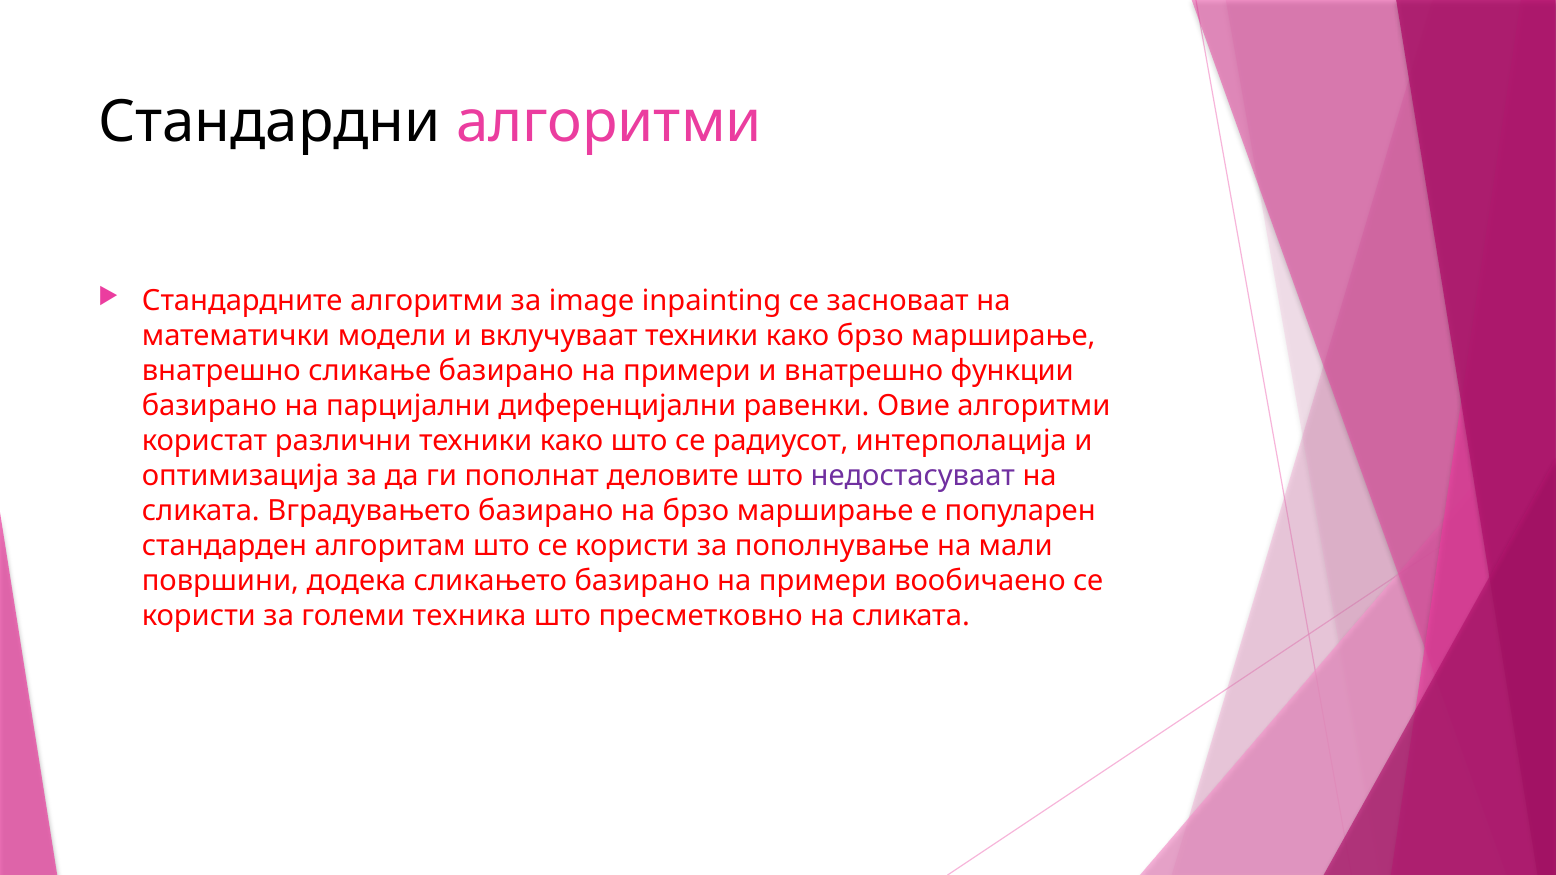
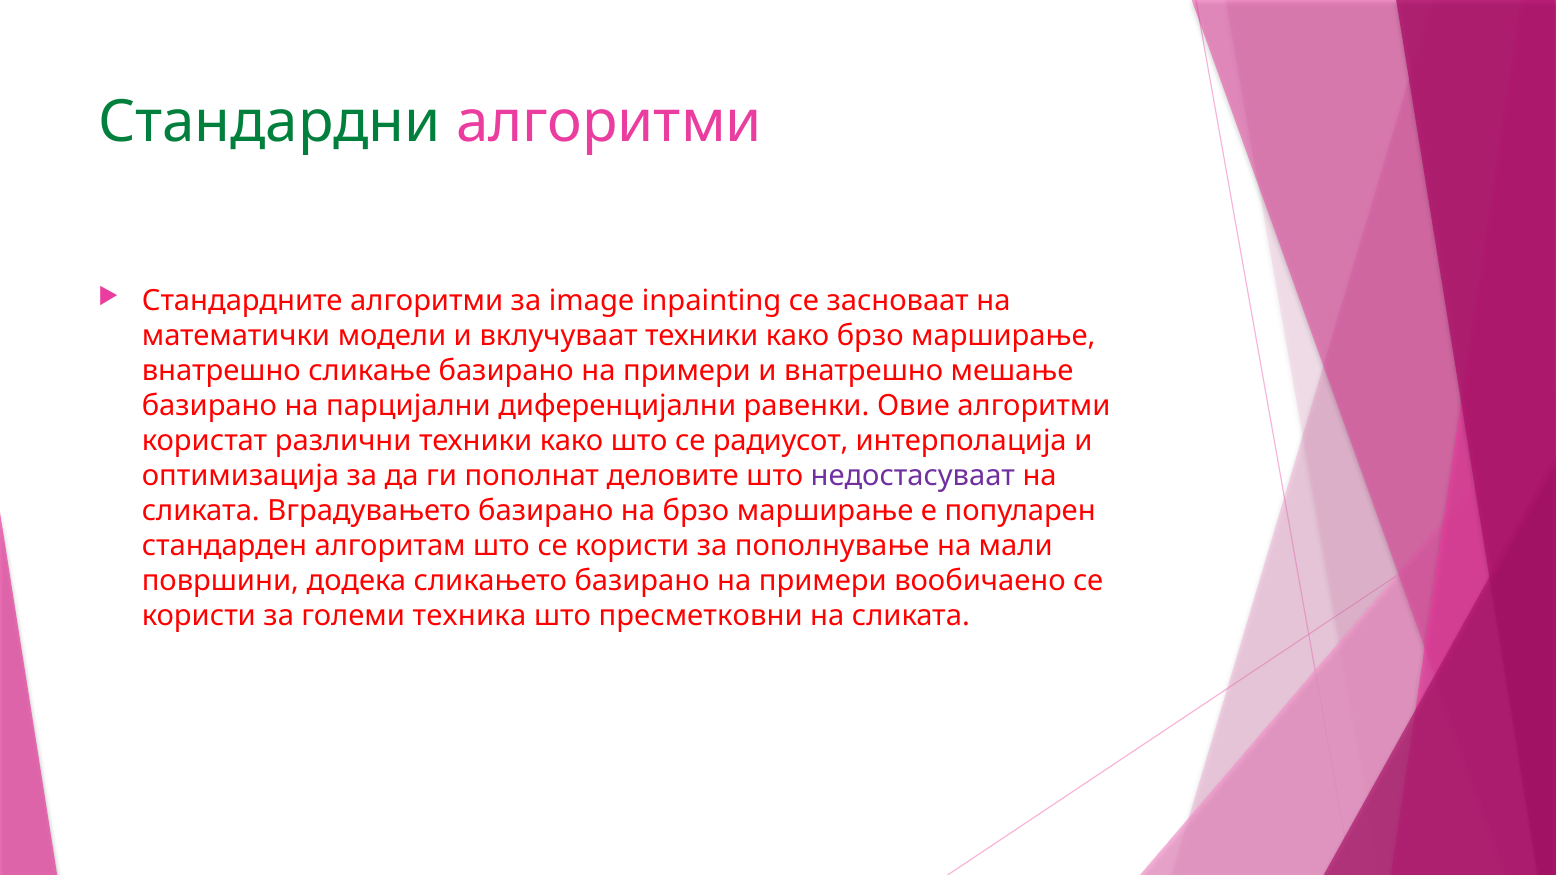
Стандардни colour: black -> green (270, 123)
функции: функции -> мешање (1012, 371)
пресметковно: пресметковно -> пресметковни (701, 616)
